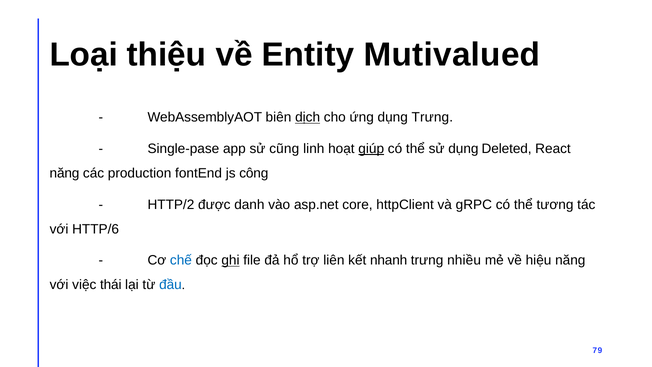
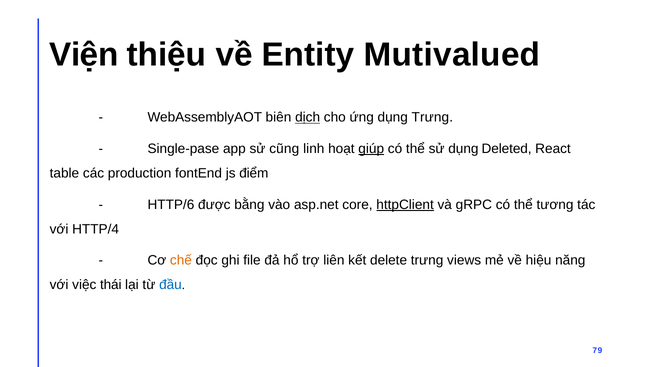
Loại: Loại -> Viện (84, 55)
năng: năng -> table (64, 173)
công: công -> điểm (254, 173)
HTTP/2: HTTP/2 -> HTTP/6 (171, 204)
danh: danh -> bằng (249, 204)
httpClient underline: none -> present (405, 204)
HTTP/6: HTTP/6 -> HTTP/4 (96, 229)
chế colour: blue -> orange (181, 260)
ghi underline: present -> none (230, 260)
nhanh: nhanh -> delete (389, 260)
nhiều: nhiều -> views (464, 260)
